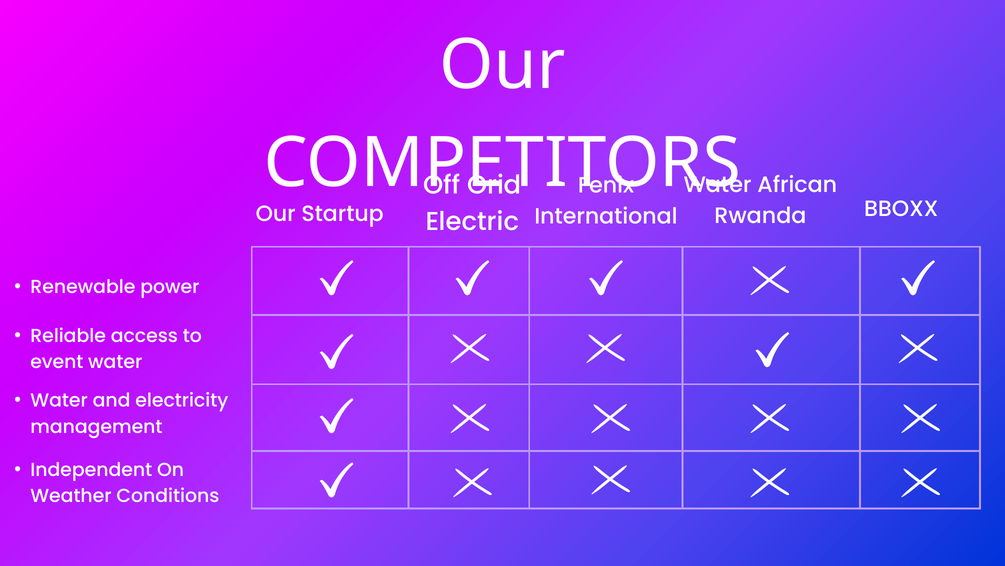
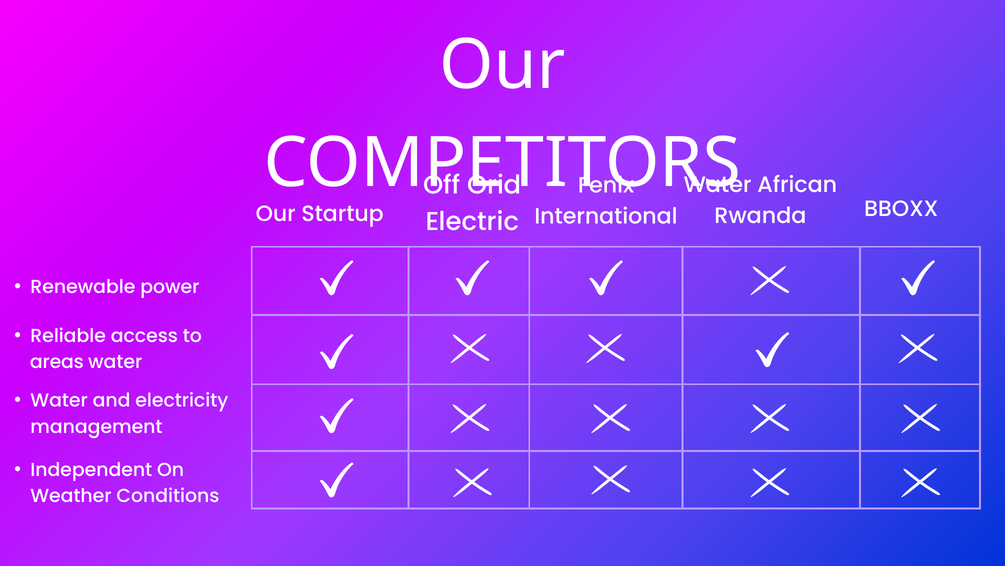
event: event -> areas (57, 362)
